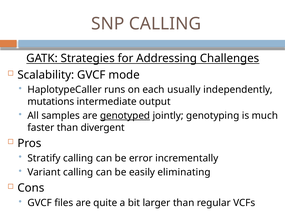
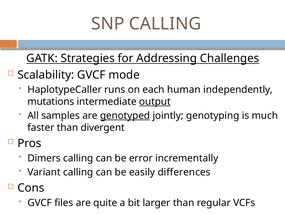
usually: usually -> human (184, 90)
output underline: none -> present (155, 101)
Stratify: Stratify -> Dimers (44, 158)
eliminating: eliminating -> differences (184, 172)
